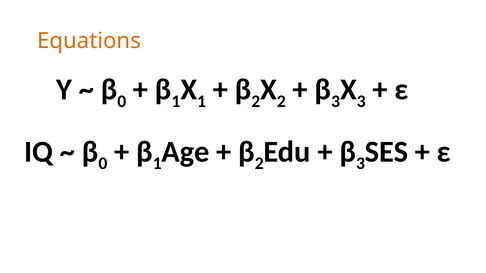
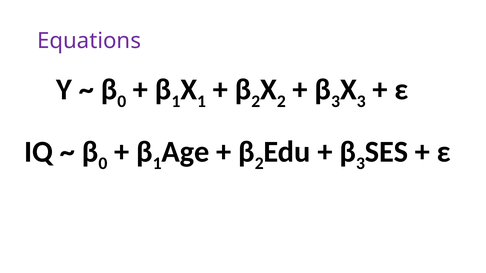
Equations colour: orange -> purple (89, 41)
